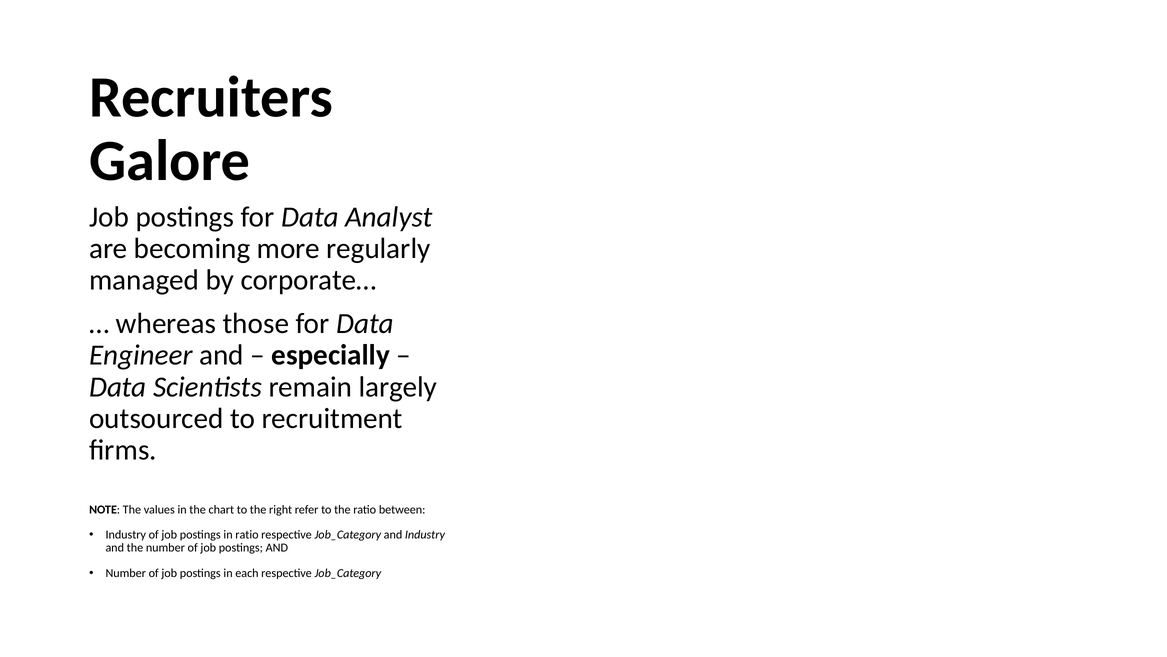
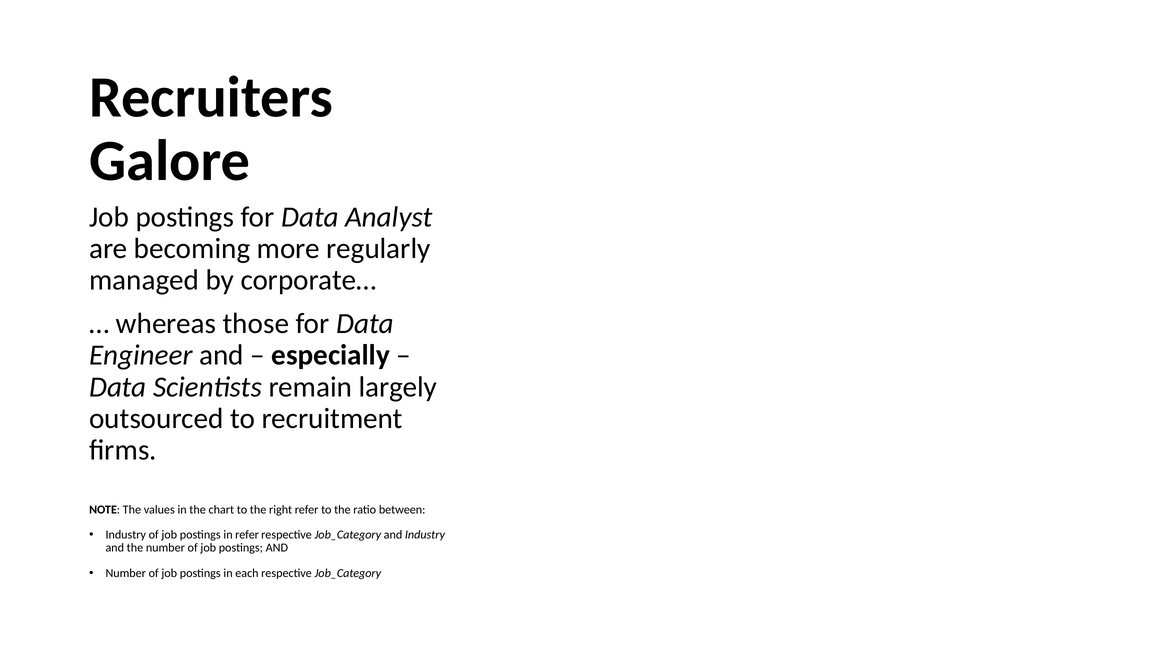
in ratio: ratio -> refer (247, 534)
